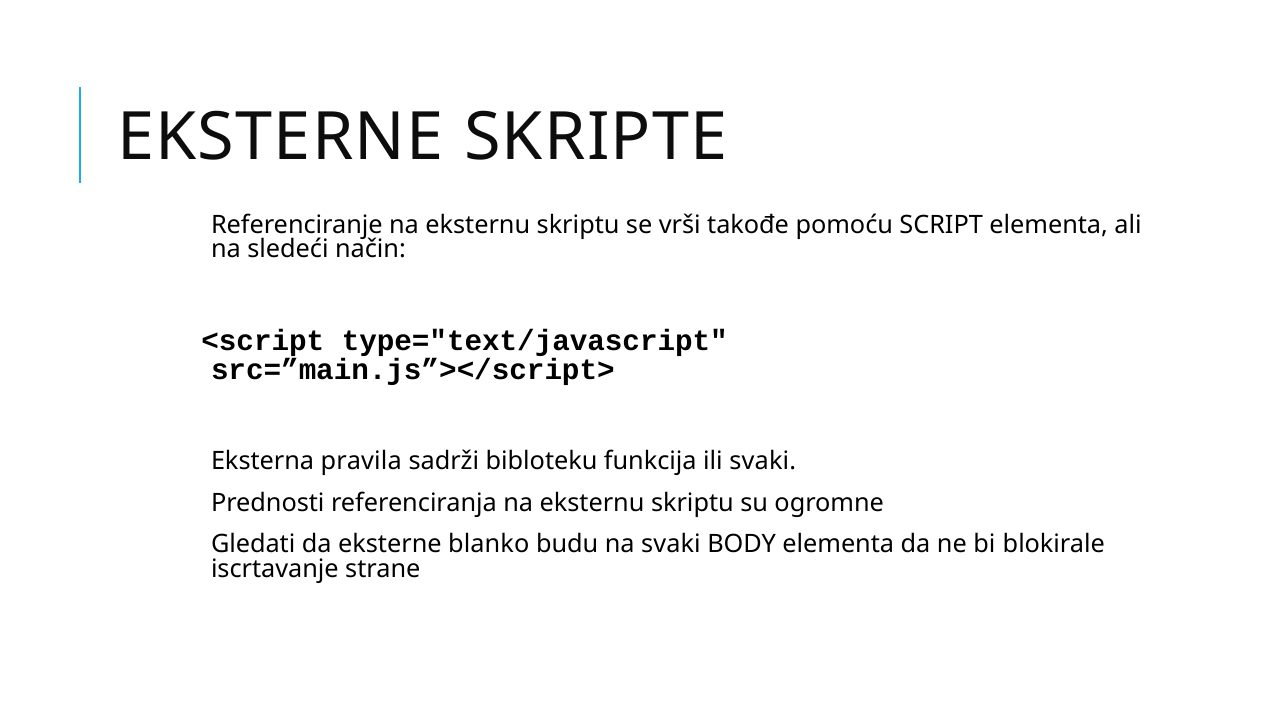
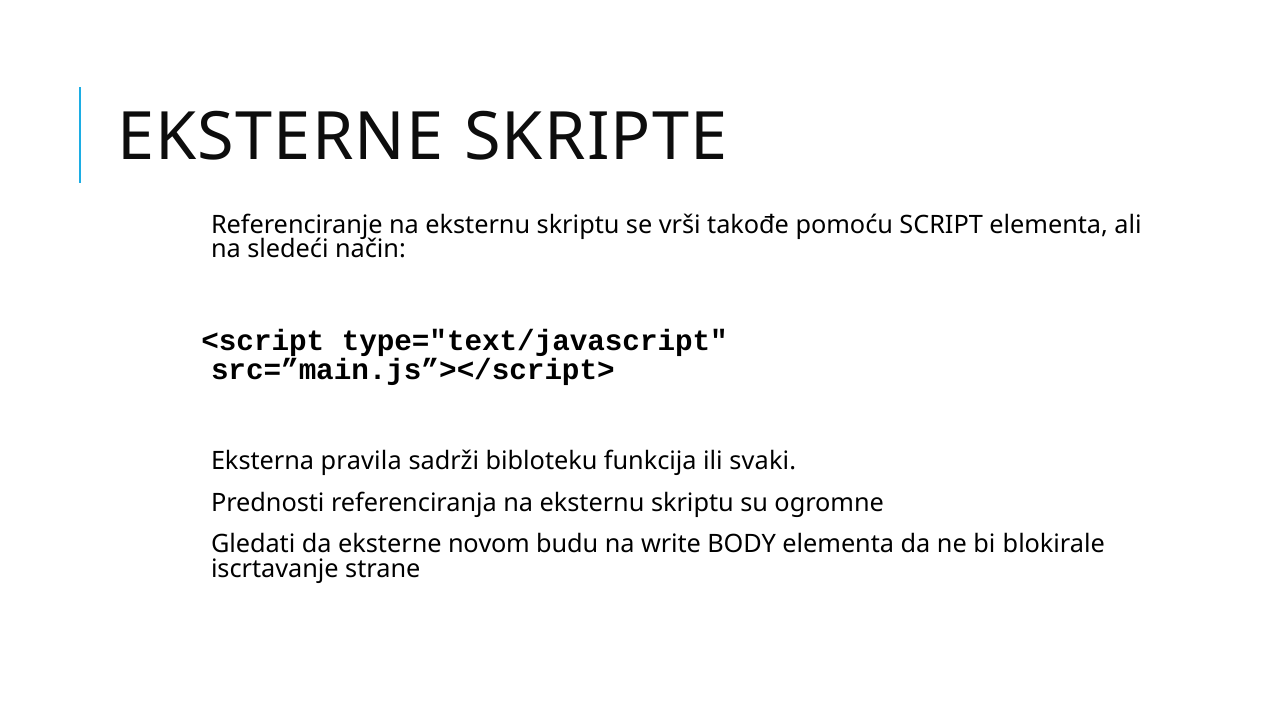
blanko: blanko -> novom (489, 544)
na svaki: svaki -> write (671, 544)
